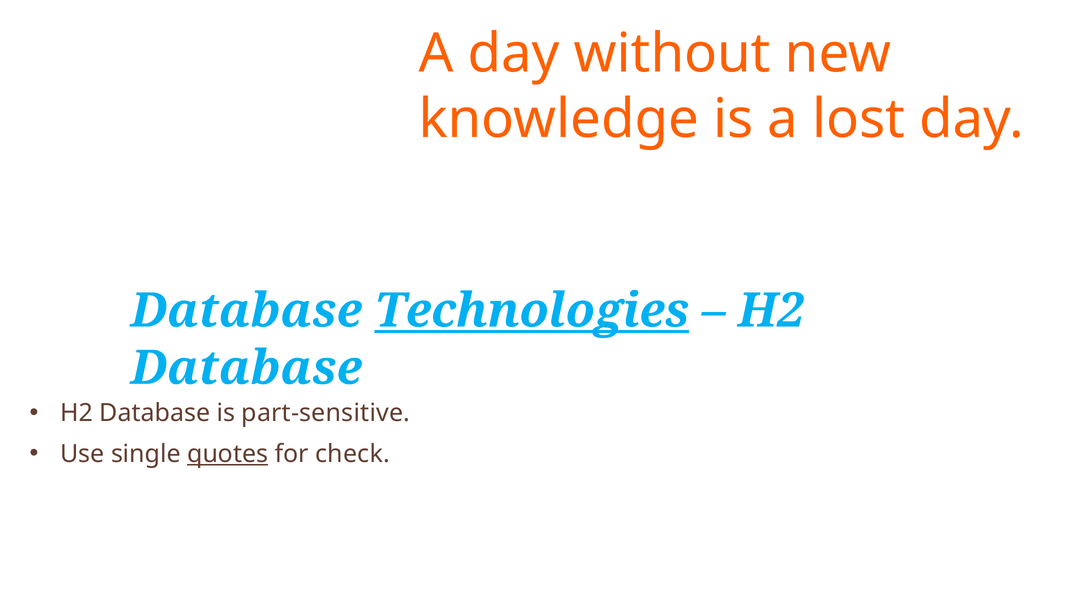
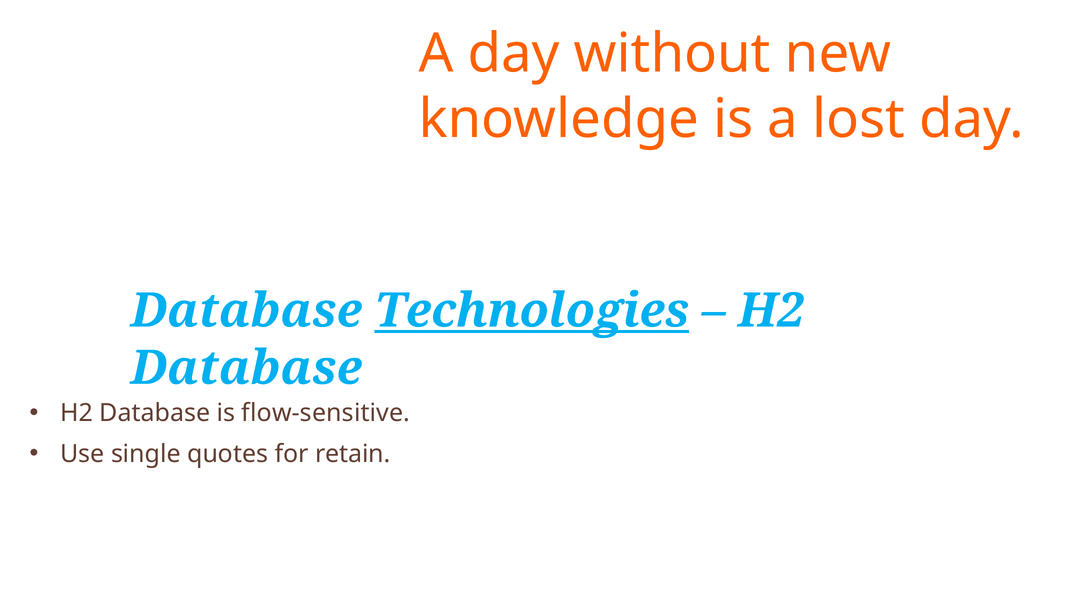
part-sensitive: part-sensitive -> flow-sensitive (326, 413)
quotes underline: present -> none (228, 454)
check: check -> retain (353, 454)
